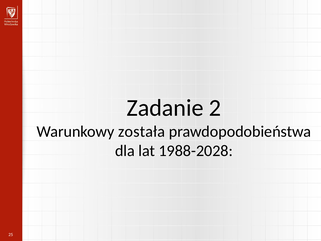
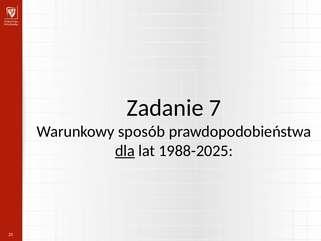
2: 2 -> 7 (215, 108)
została: została -> sposób (142, 131)
dla underline: none -> present (125, 151)
1988-2028: 1988-2028 -> 1988-2025 (196, 151)
